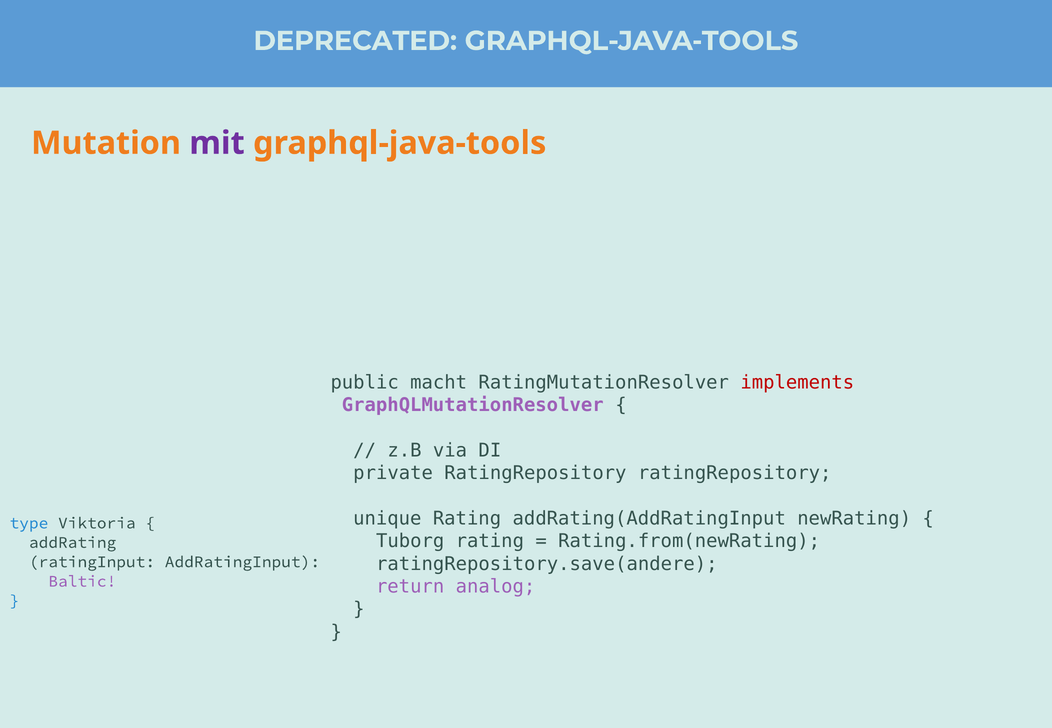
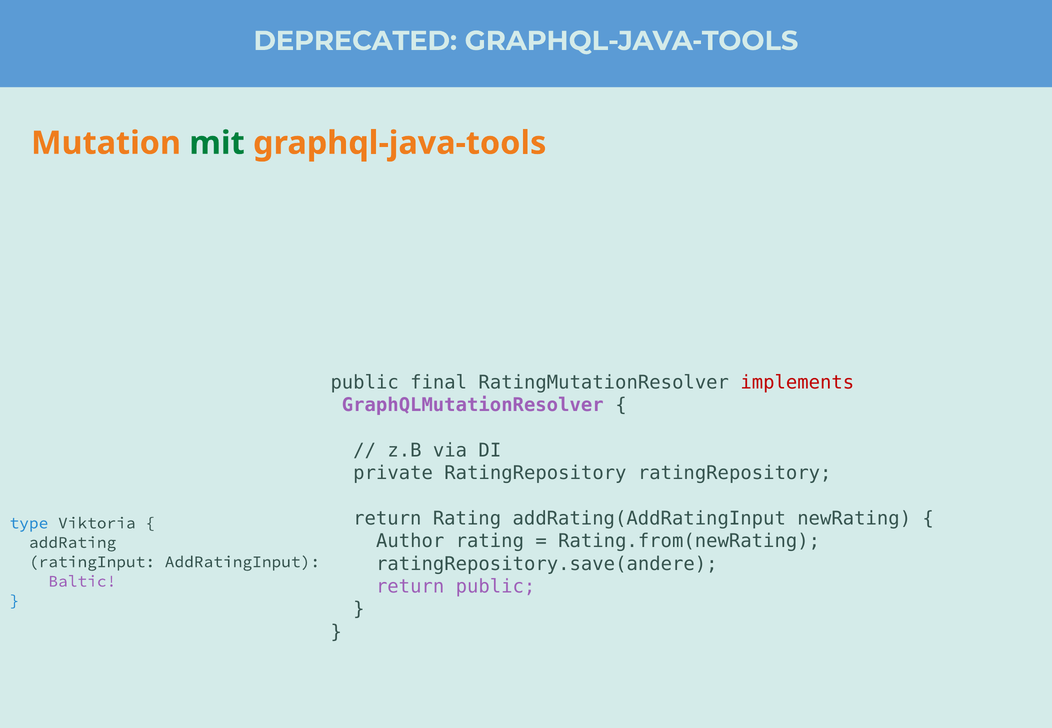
mit colour: purple -> green (217, 143)
macht: macht -> final (439, 383)
unique: unique -> return (387, 519)
Tuborg: Tuborg -> Author (410, 541)
return analog: analog -> public (496, 587)
